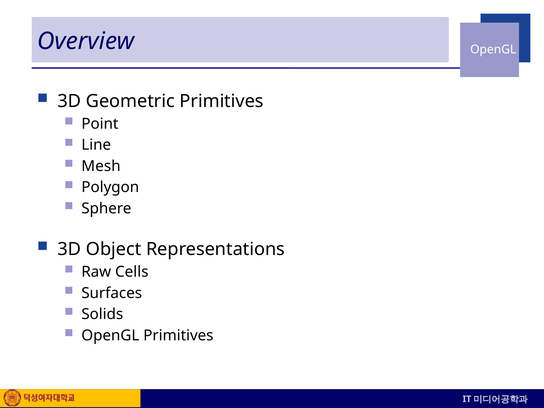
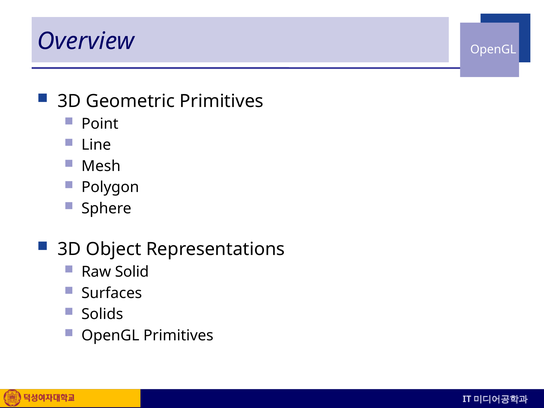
Cells: Cells -> Solid (132, 272)
